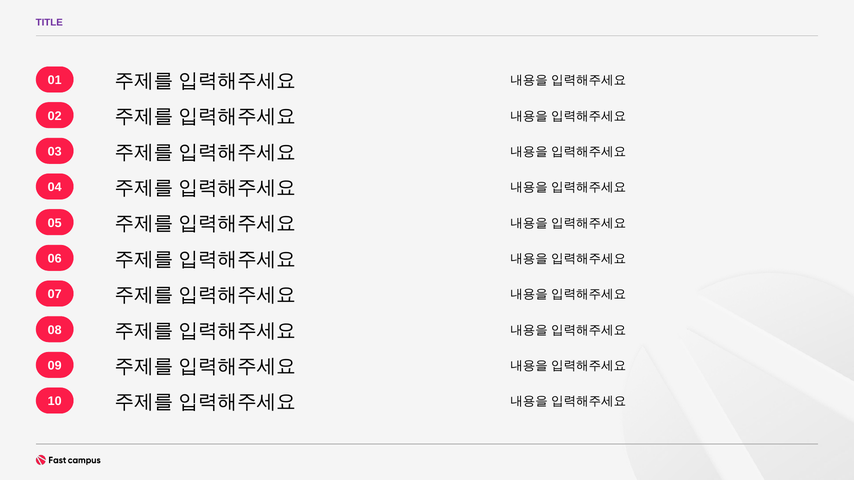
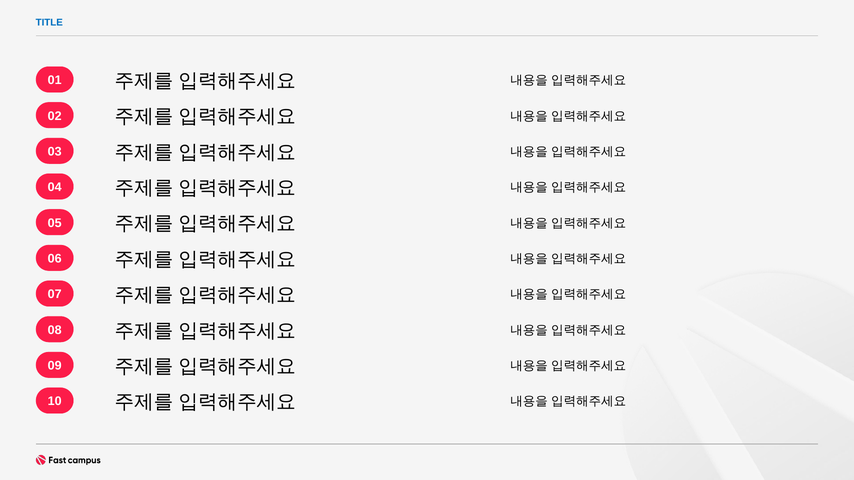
TITLE colour: purple -> blue (49, 23)
